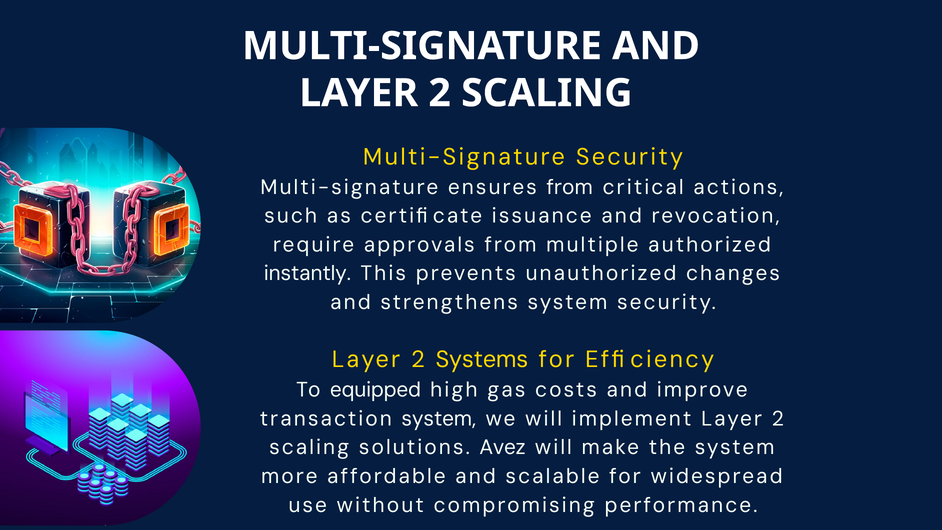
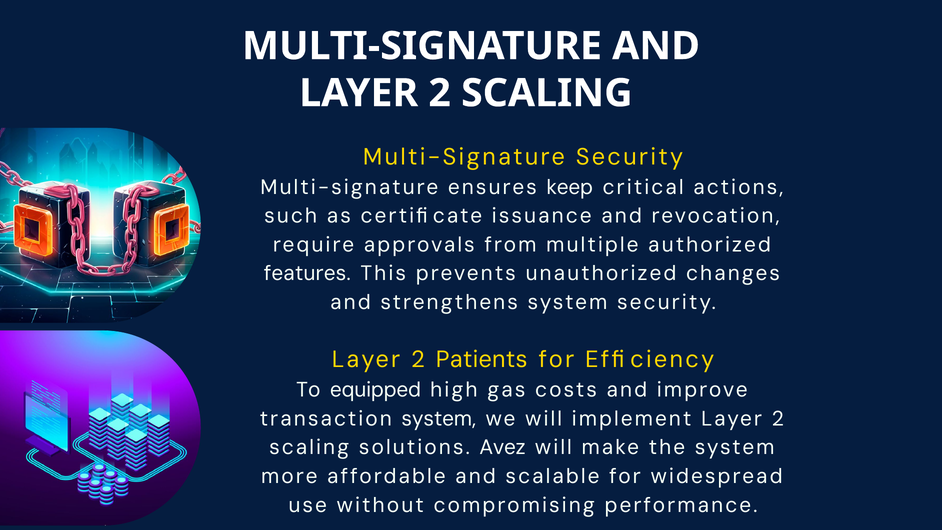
ensures from: from -> keep (570, 187)
instantly: instantly -> features (307, 274)
Systems: Systems -> Patients (482, 360)
